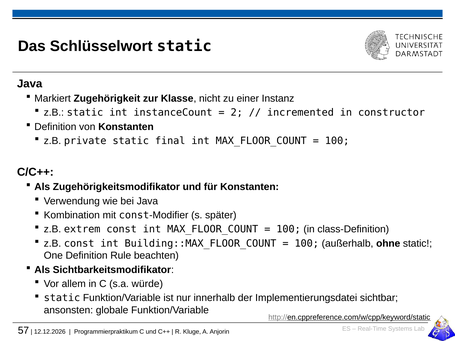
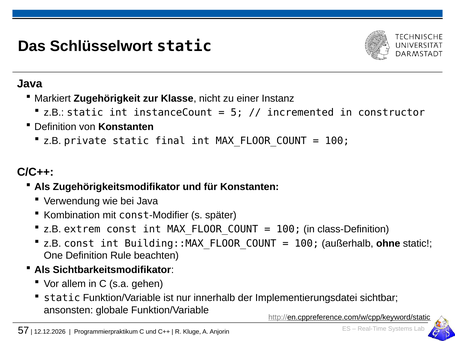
2: 2 -> 5 (237, 113)
würde: würde -> gehen (147, 284)
